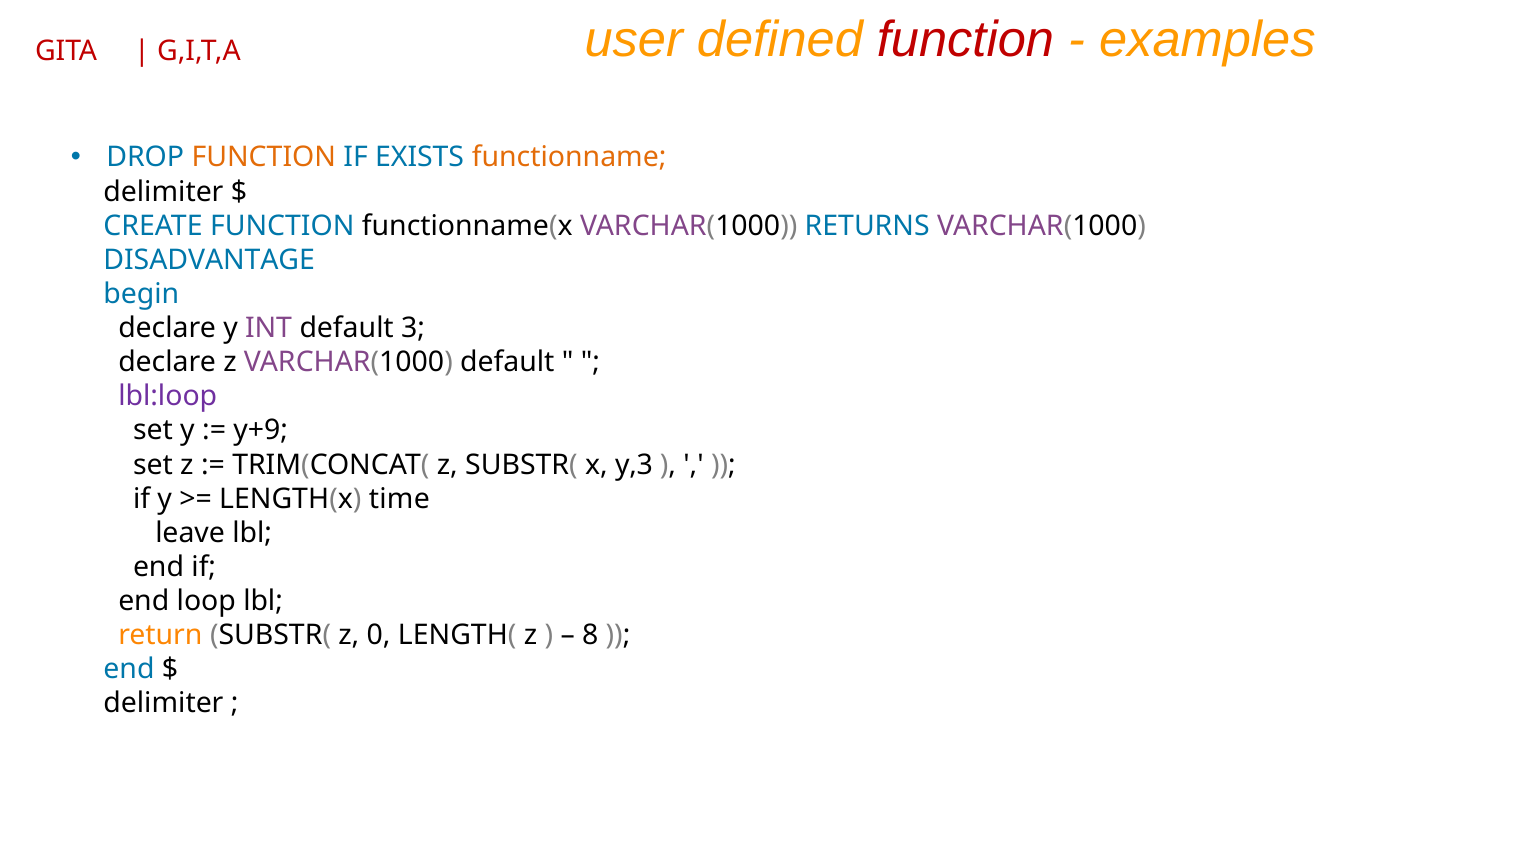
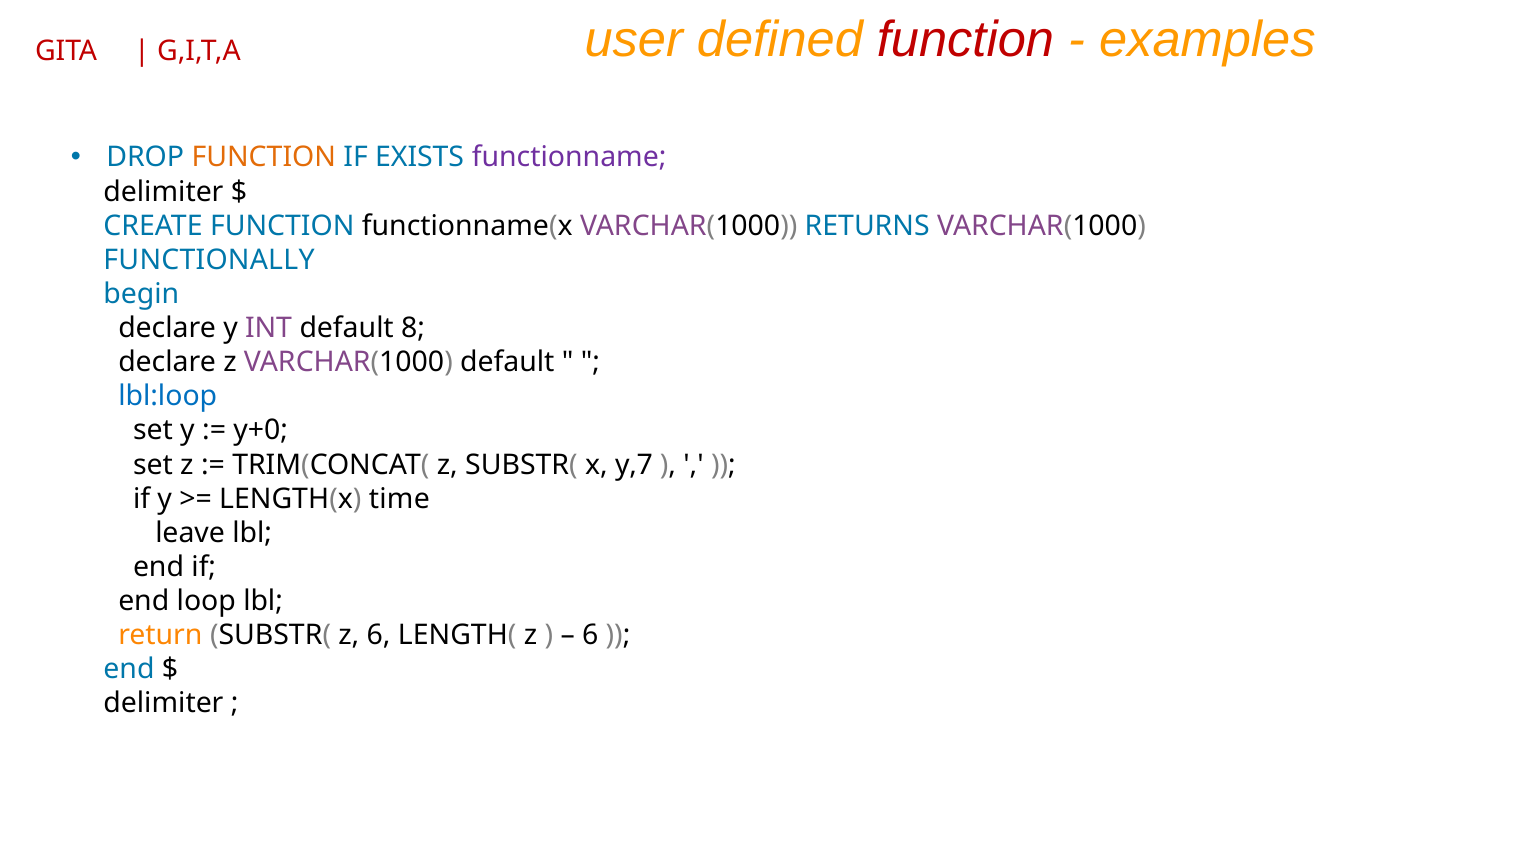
functionname colour: orange -> purple (569, 158)
DISADVANTAGE: DISADVANTAGE -> FUNCTIONALLY (209, 260)
3: 3 -> 8 (413, 328)
lbl:loop colour: purple -> blue (168, 397)
y+9: y+9 -> y+0 (261, 431)
y,3: y,3 -> y,7 (634, 465)
z 0: 0 -> 6 (379, 635)
8: 8 -> 6 (590, 635)
